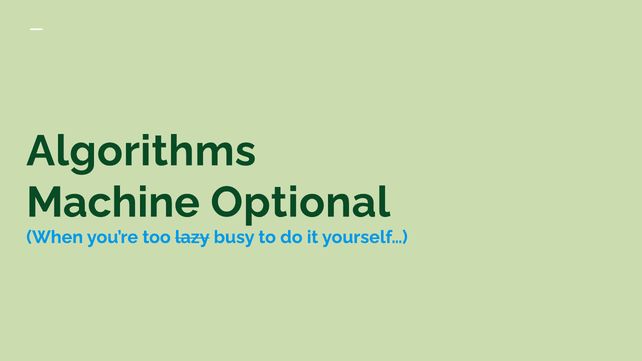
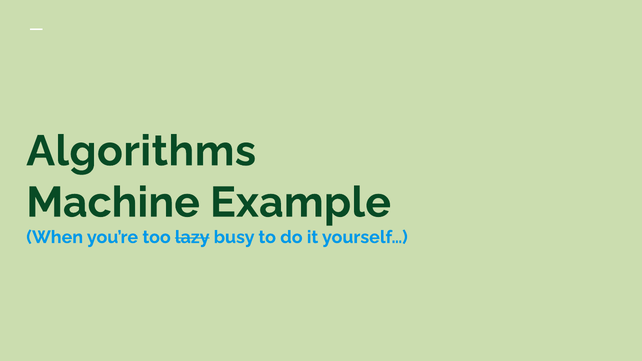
Optional: Optional -> Example (300, 203)
